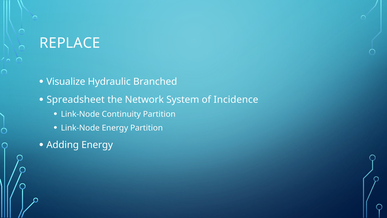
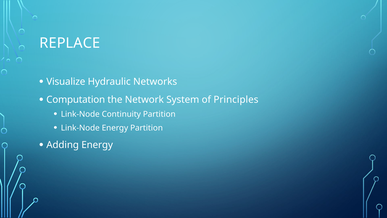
Branched: Branched -> Networks (155, 82)
Spreadsheet: Spreadsheet -> Computation (76, 100)
Incidence: Incidence -> Principles (236, 100)
